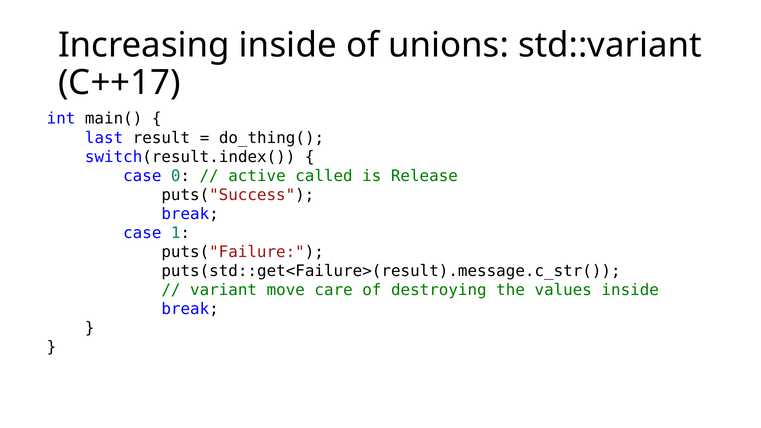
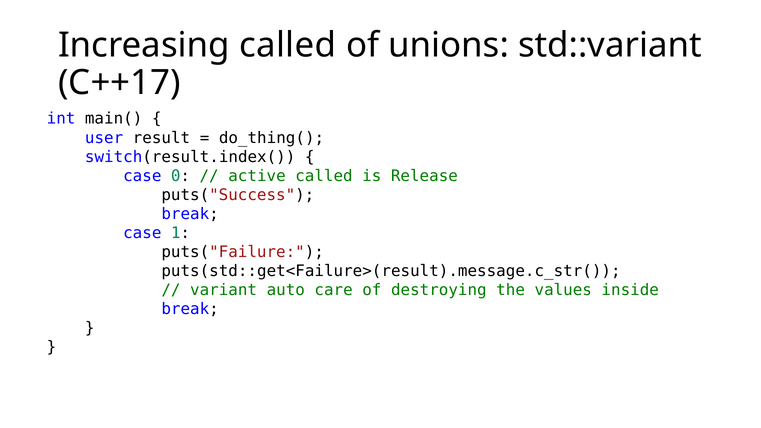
Increasing inside: inside -> called (288, 45)
last: last -> user (104, 138)
move: move -> auto (286, 290)
